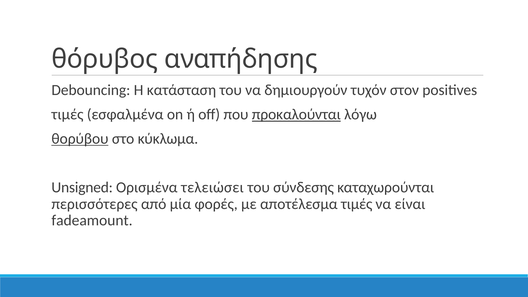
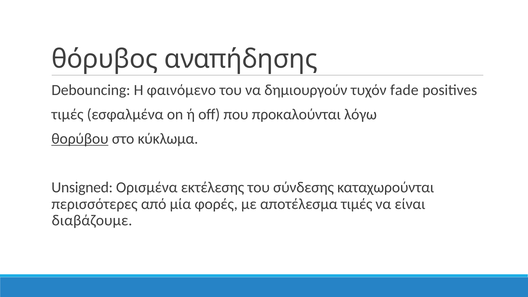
κατάσταση: κατάσταση -> φαινόμενο (181, 90)
στον: στον -> fade (404, 90)
προκαλούνται underline: present -> none (296, 114)
τελειώσει: τελειώσει -> εκτέλεσης (213, 187)
fadeamount: fadeamount -> διαβάζουμε (92, 221)
